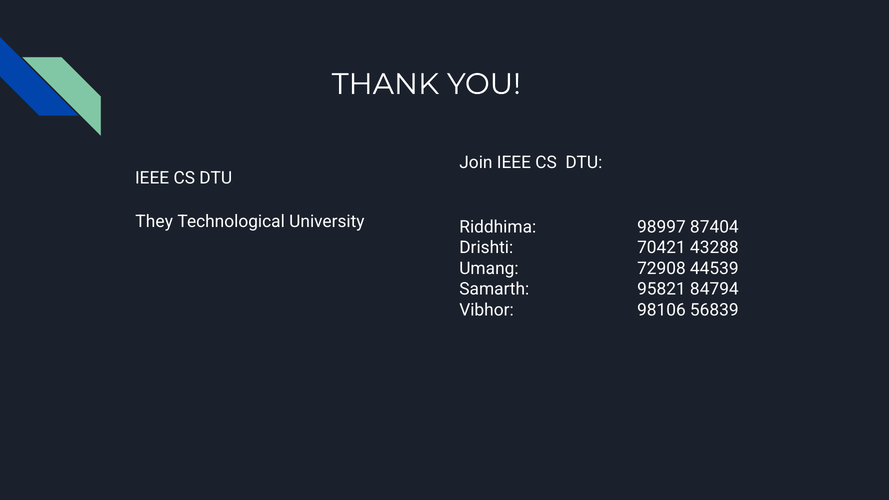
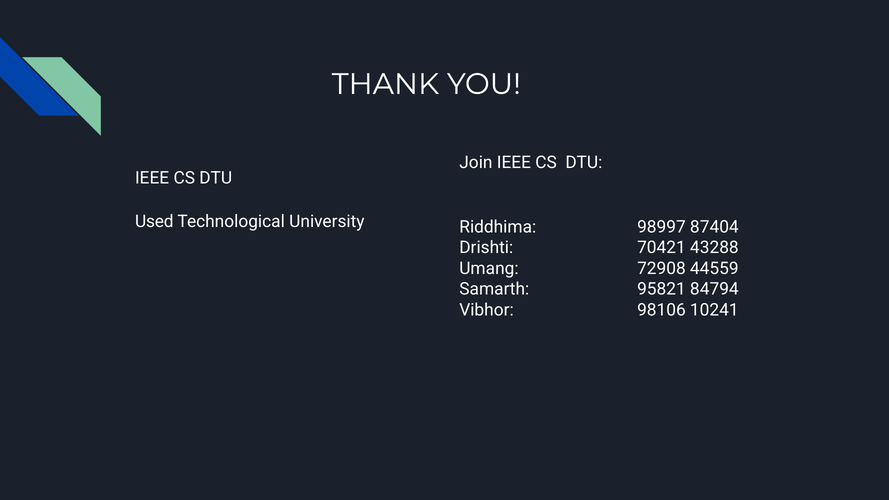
They: They -> Used (154, 221)
44539: 44539 -> 44559 (714, 268)
56839: 56839 -> 10241 (714, 310)
